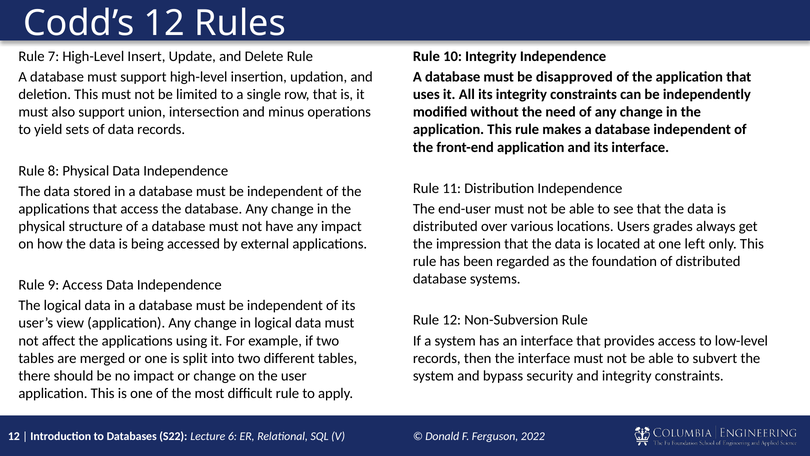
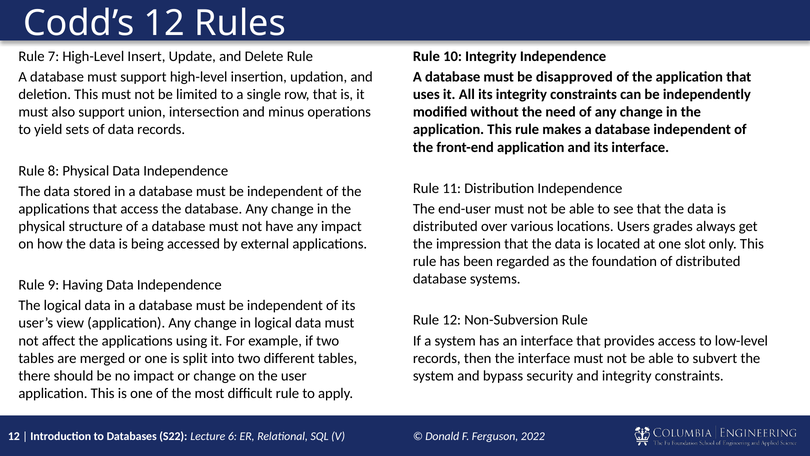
left: left -> slot (695, 244)
9 Access: Access -> Having (83, 285)
